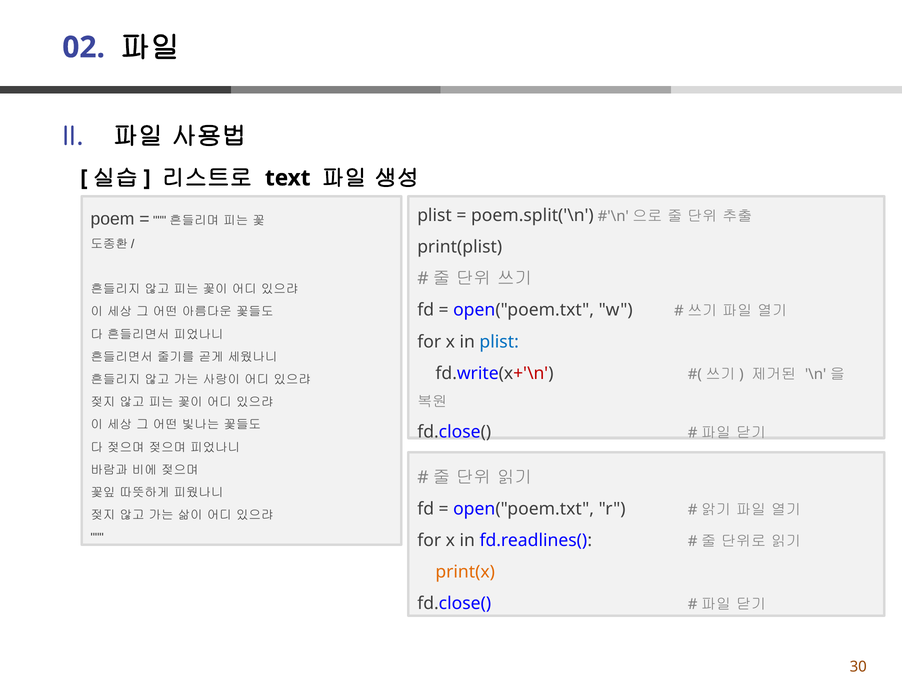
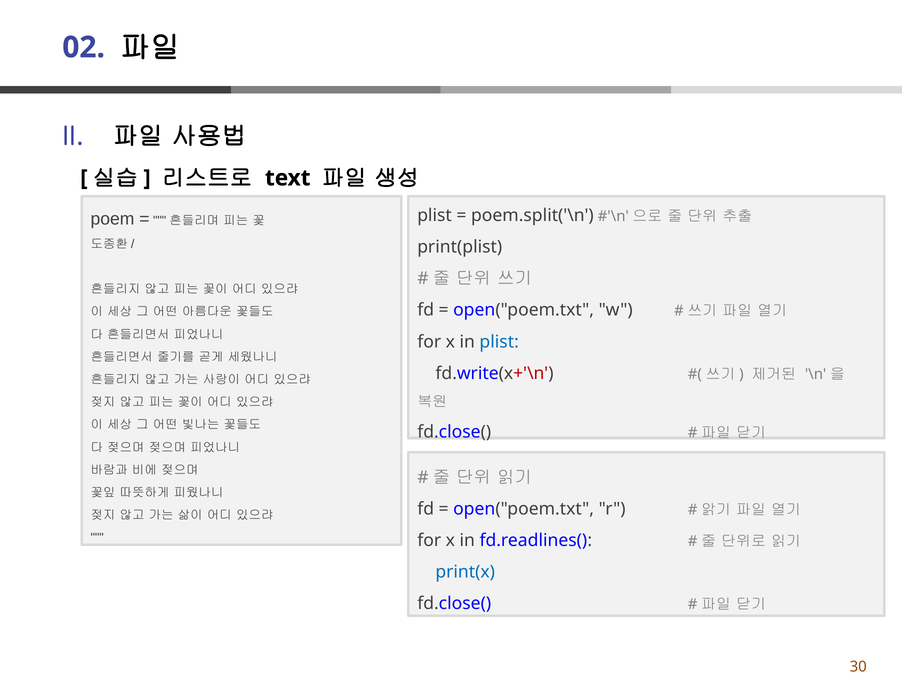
print(x colour: orange -> blue (465, 572)
